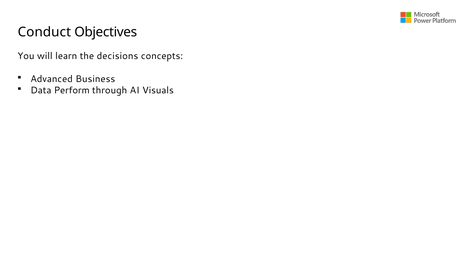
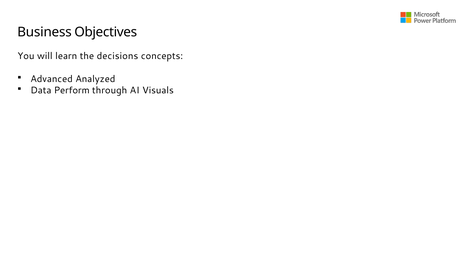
Conduct: Conduct -> Business (44, 32)
Business: Business -> Analyzed (95, 79)
